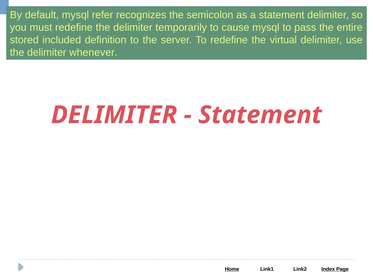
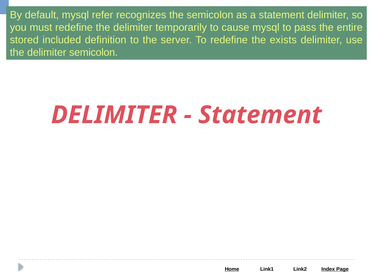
virtual: virtual -> exists (283, 40)
delimiter whenever: whenever -> semicolon (93, 52)
